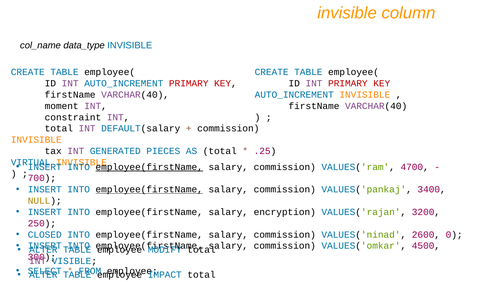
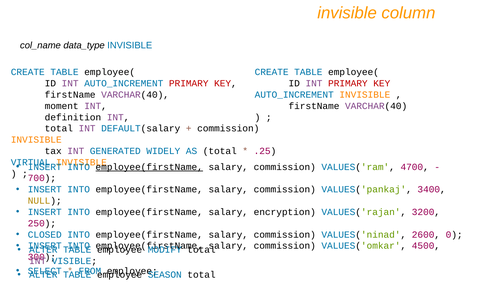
constraint: constraint -> definition (73, 117)
PIECES: PIECES -> WIDELY (163, 151)
employee(firstName underline: present -> none (149, 190)
IMPACT: IMPACT -> SEASON (165, 275)
